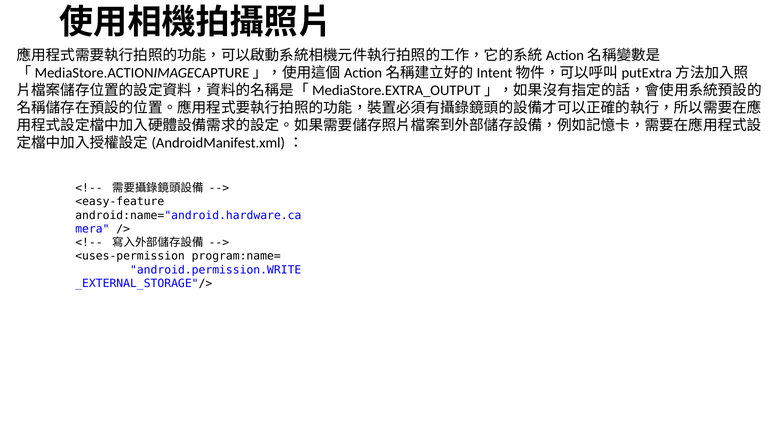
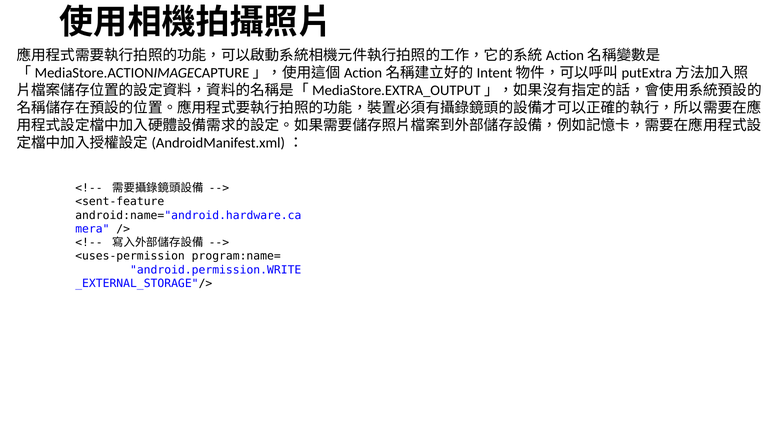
<easy-feature: <easy-feature -> <sent-feature (120, 202)
